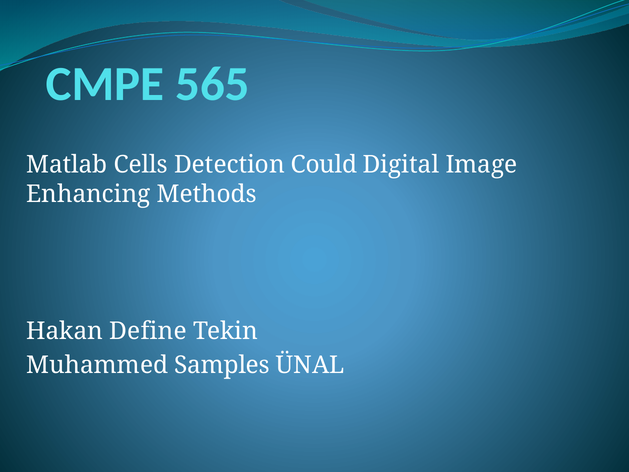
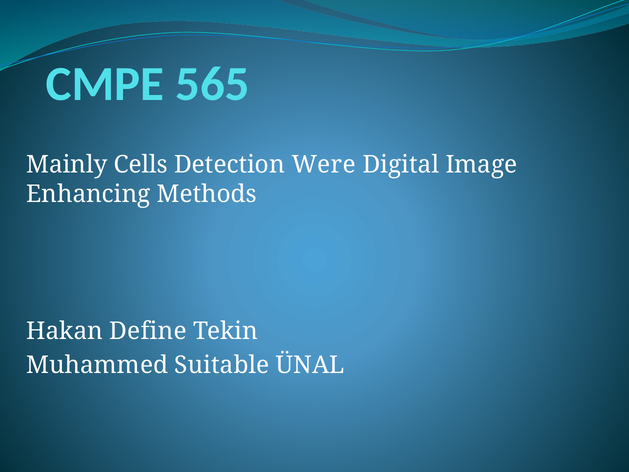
Matlab: Matlab -> Mainly (67, 165)
Could: Could -> Were (324, 165)
Samples: Samples -> Suitable (222, 365)
